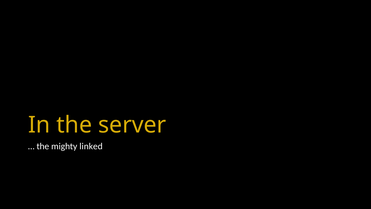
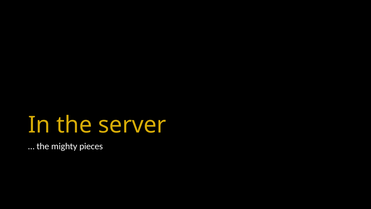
linked: linked -> pieces (91, 146)
